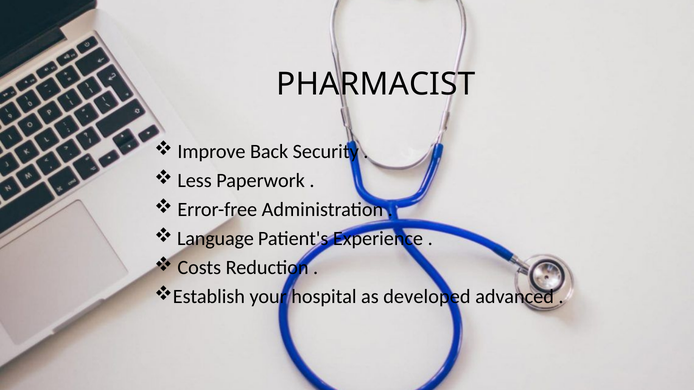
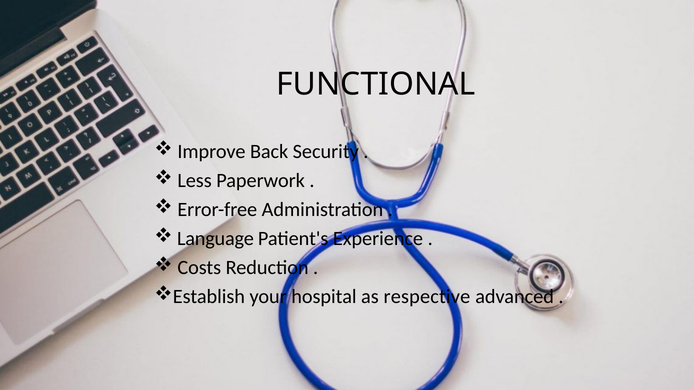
PHARMACIST: PHARMACIST -> FUNCTIONAL (376, 84)
developed: developed -> respective (427, 297)
